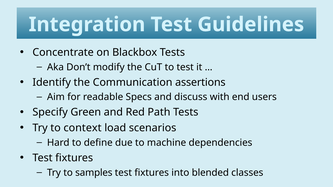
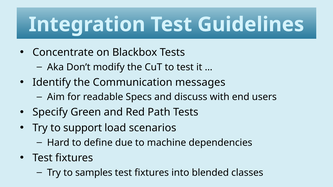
assertions: assertions -> messages (200, 82)
context: context -> support (83, 128)
